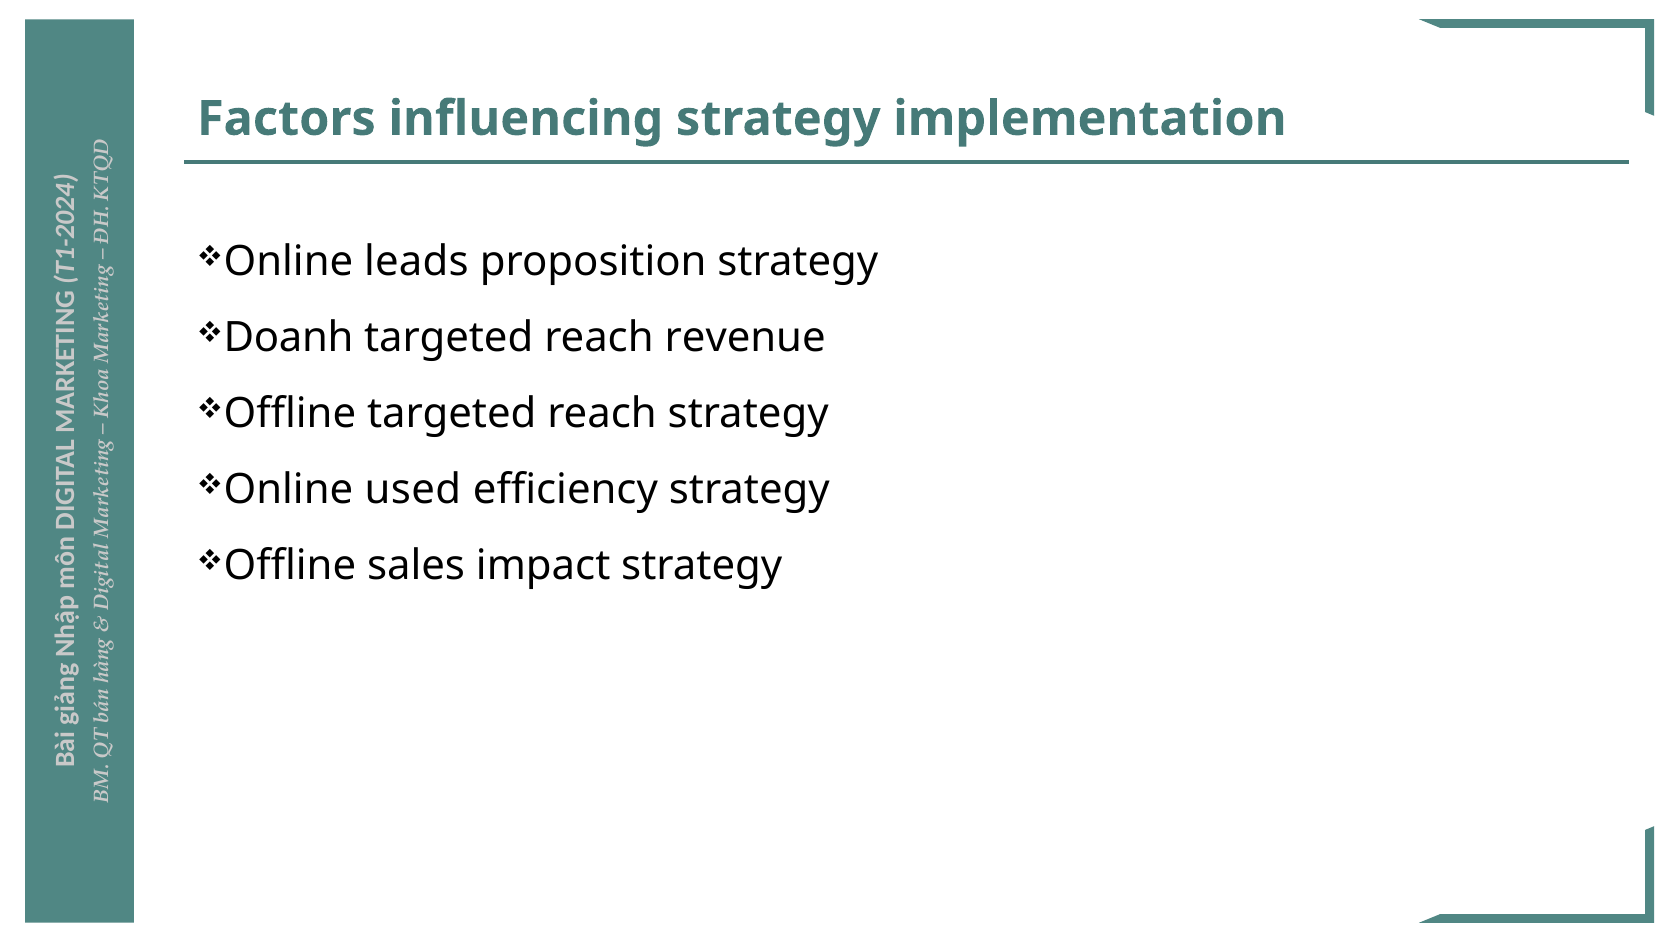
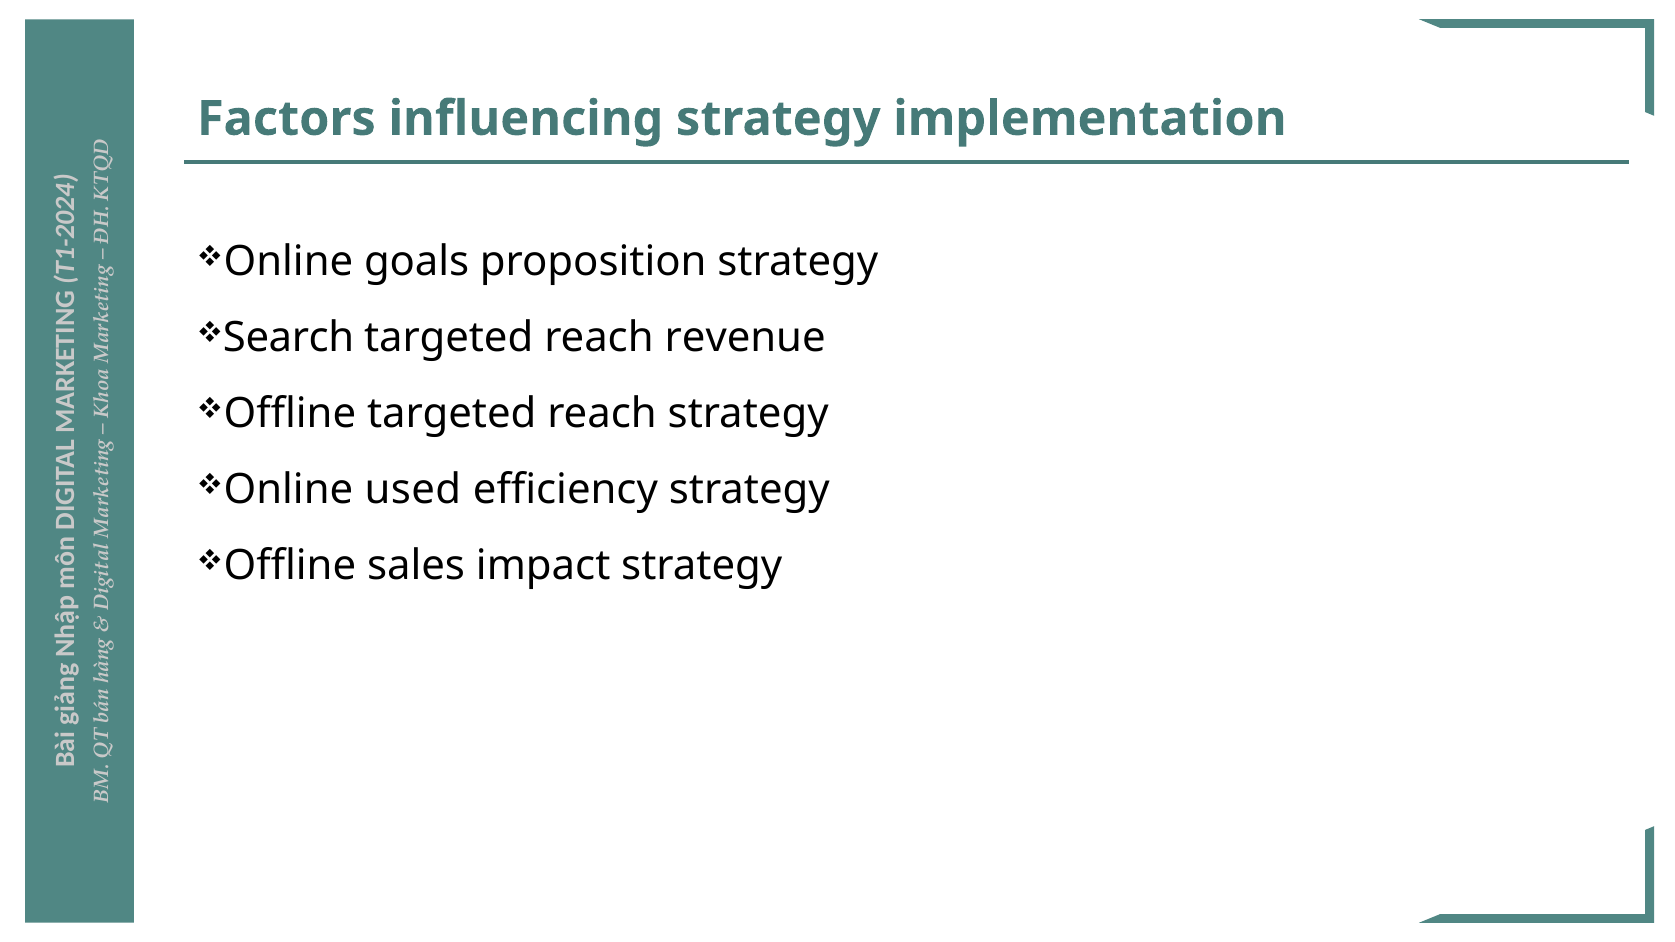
leads: leads -> goals (417, 262)
Doanh: Doanh -> Search (289, 338)
